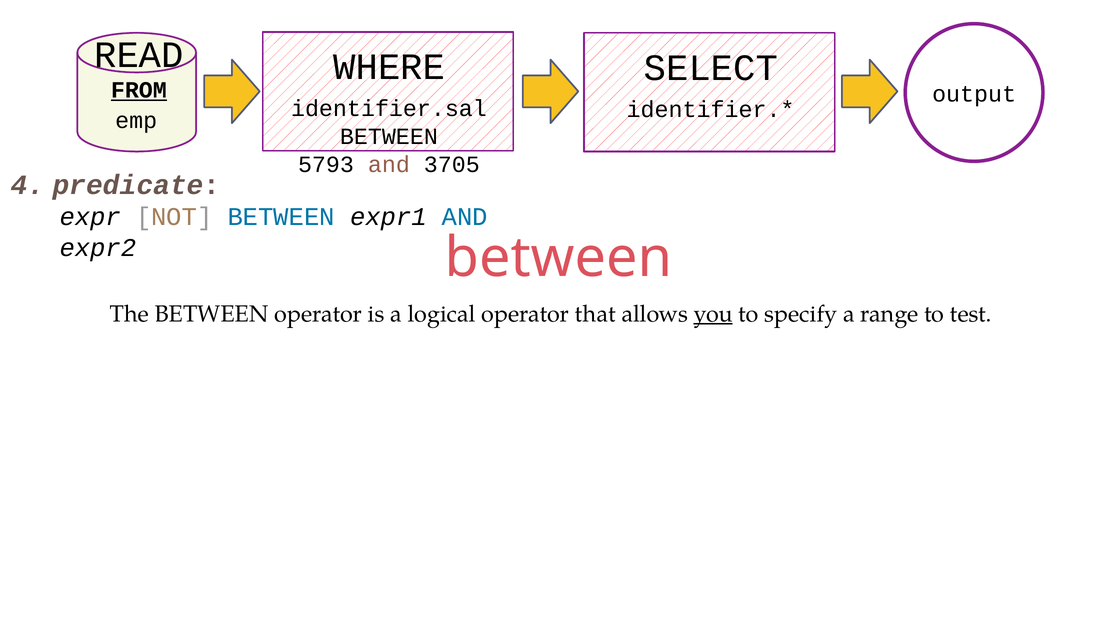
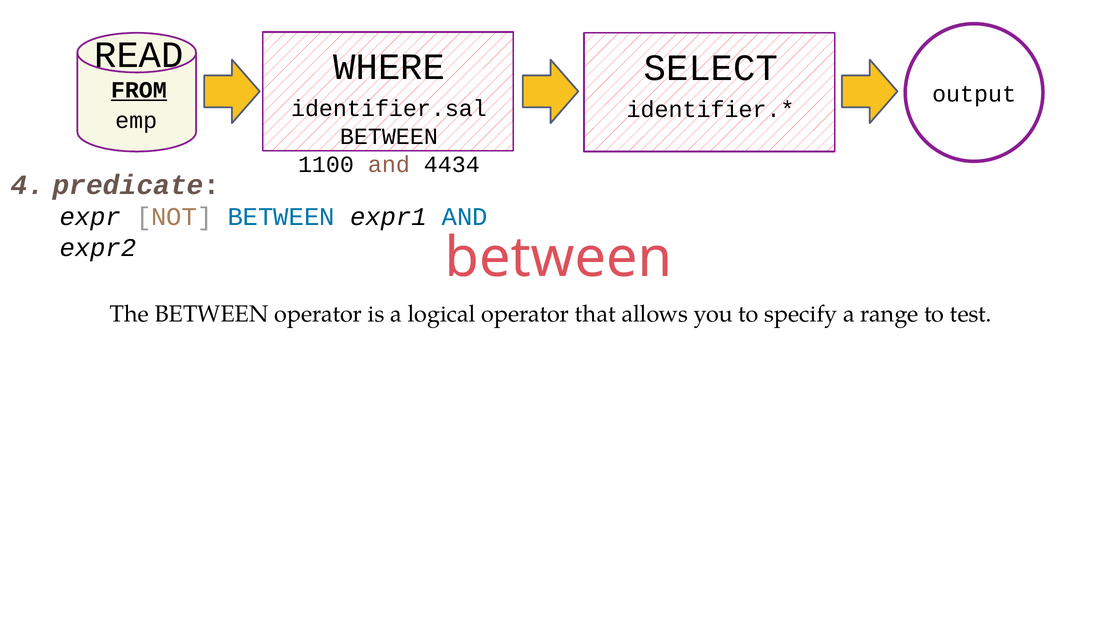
5793: 5793 -> 1100 (326, 165)
3705: 3705 -> 4434 (452, 165)
you underline: present -> none (713, 314)
